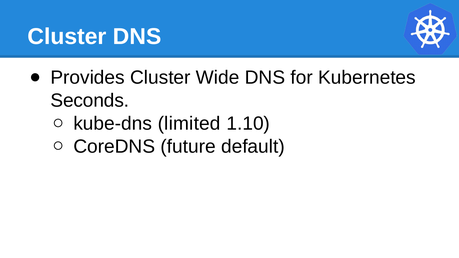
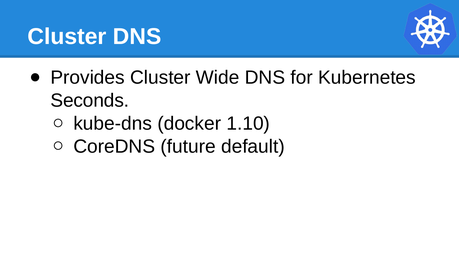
limited: limited -> docker (189, 124)
